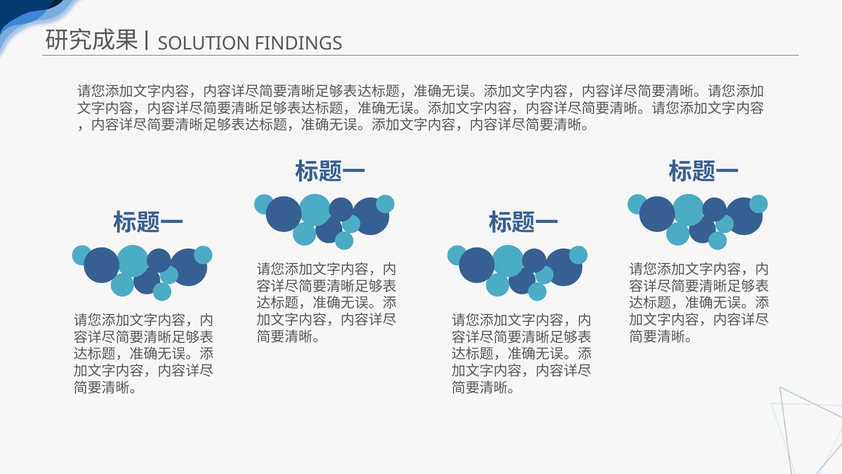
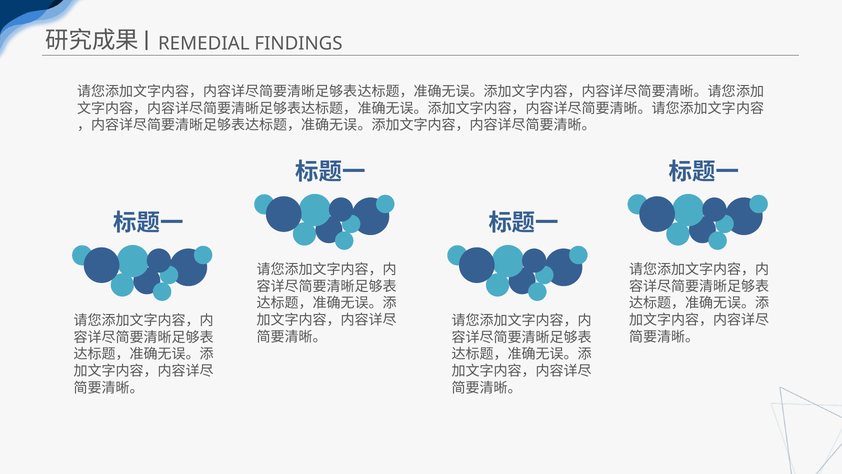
SOLUTION: SOLUTION -> REMEDIAL (204, 43)
